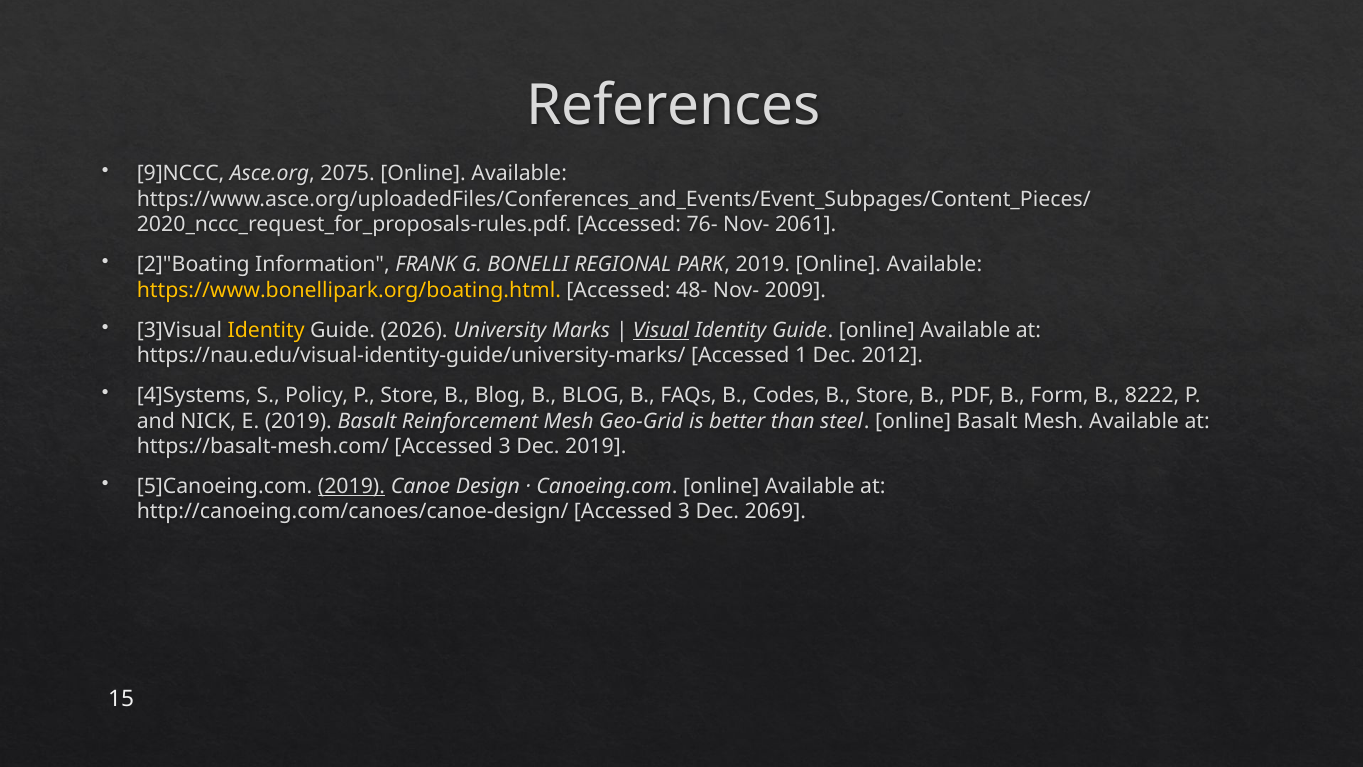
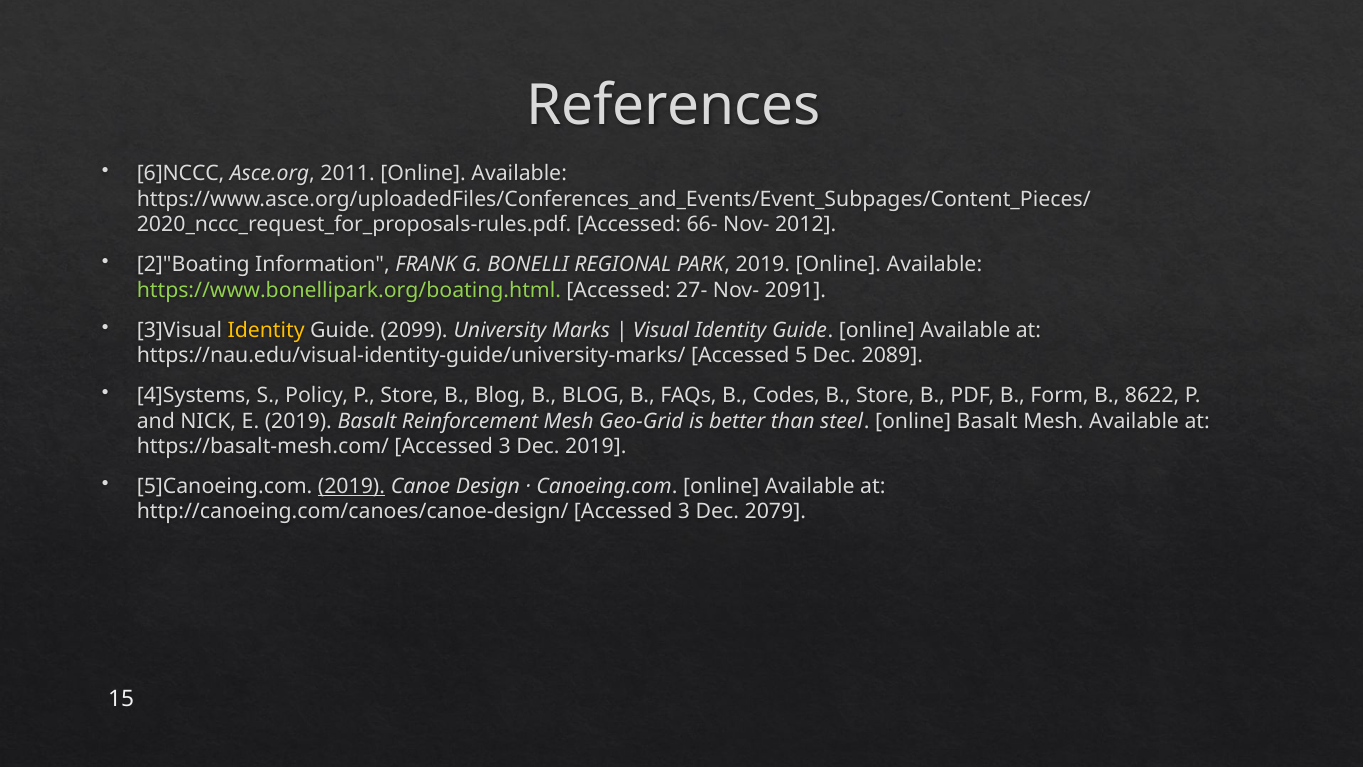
9]NCCC: 9]NCCC -> 6]NCCC (181, 174)
2075: 2075 -> 2011 (348, 174)
76-: 76- -> 66- (702, 225)
2061: 2061 -> 2012 (806, 225)
https://www.bonellipark.org/boating.html colour: yellow -> light green (349, 290)
48-: 48- -> 27- (692, 290)
2009: 2009 -> 2091 (795, 290)
2026: 2026 -> 2099 (414, 330)
Visual underline: present -> none (661, 330)
1: 1 -> 5 (801, 356)
2012: 2012 -> 2089 (892, 356)
8222: 8222 -> 8622 (1152, 395)
2069: 2069 -> 2079 (775, 512)
